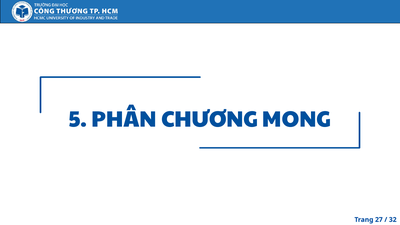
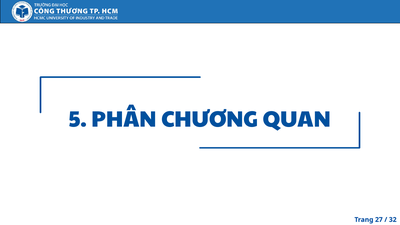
MONG: MONG -> QUAN (297, 120)
